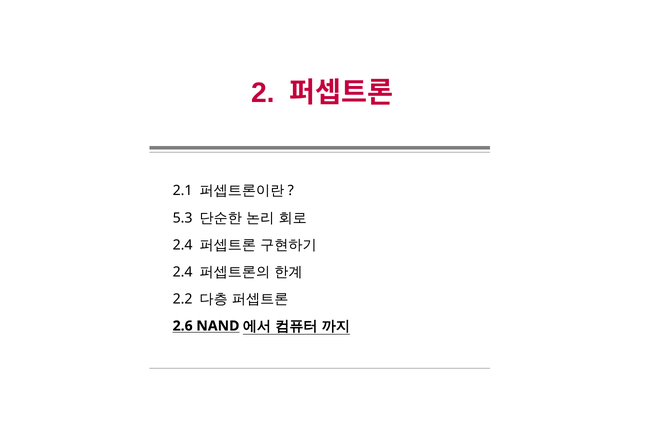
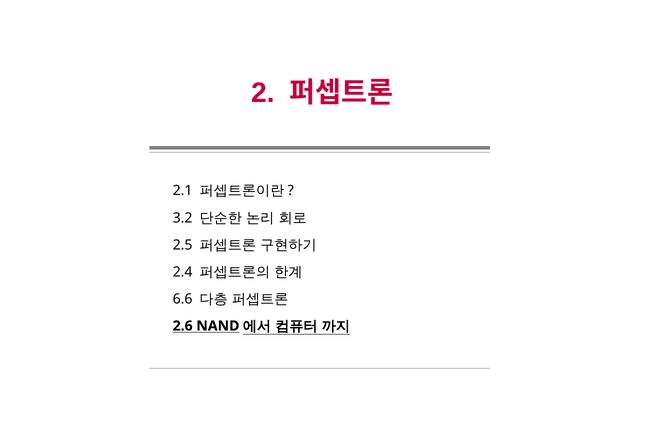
5.3: 5.3 -> 3.2 (183, 218)
2.4: 2.4 -> 2.5 (183, 245)
2.2: 2.2 -> 6.6 (183, 299)
